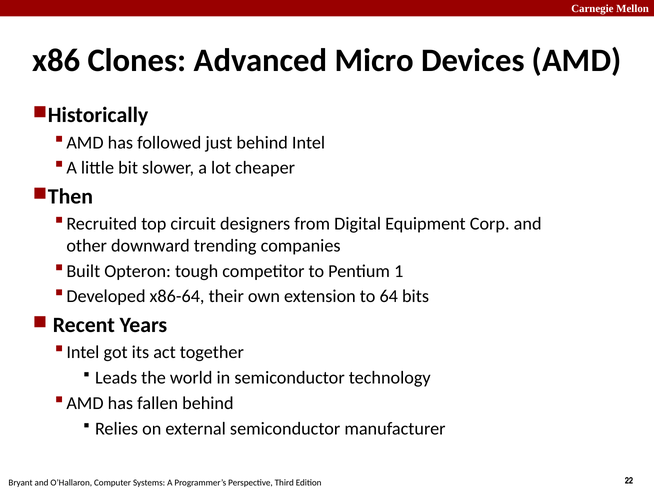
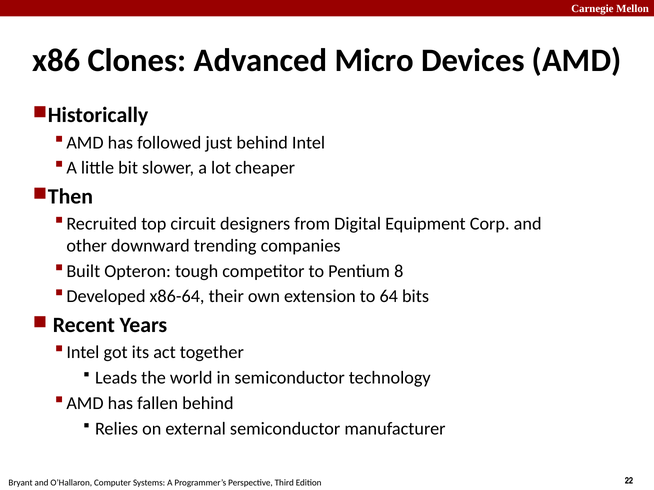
1: 1 -> 8 (399, 271)
